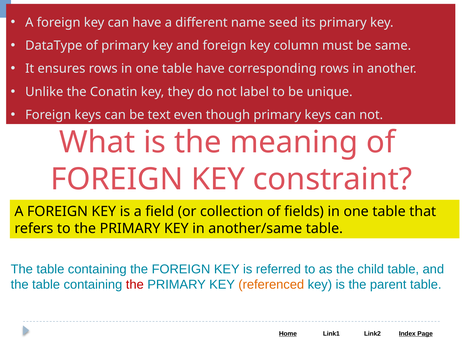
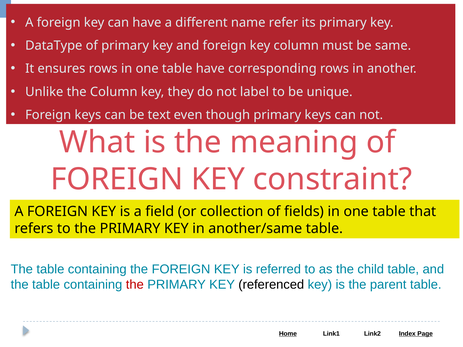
seed: seed -> refer (283, 22)
the Conatin: Conatin -> Column (114, 92)
referenced colour: orange -> black (271, 285)
